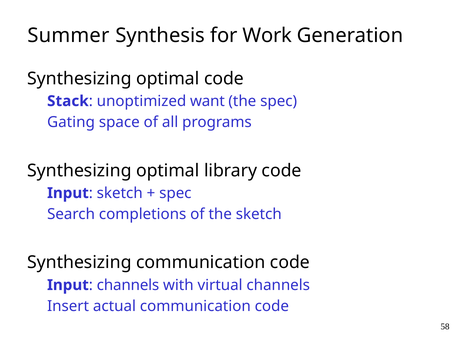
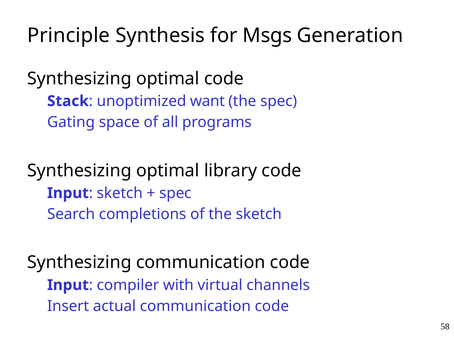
Summer: Summer -> Principle (69, 35)
Work: Work -> Msgs (267, 35)
channels: channels -> compiler (128, 285)
